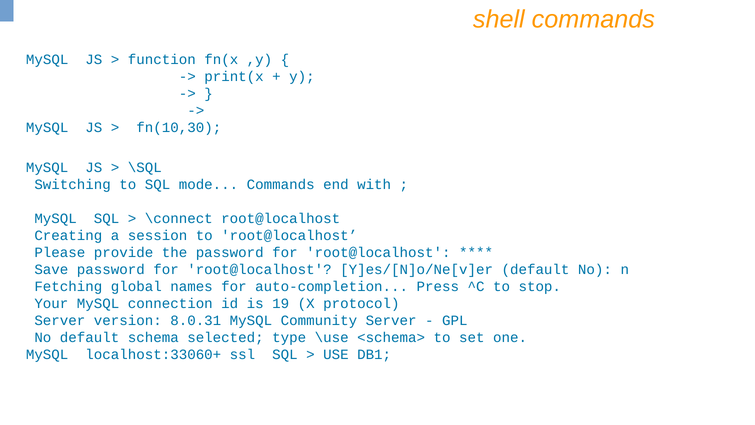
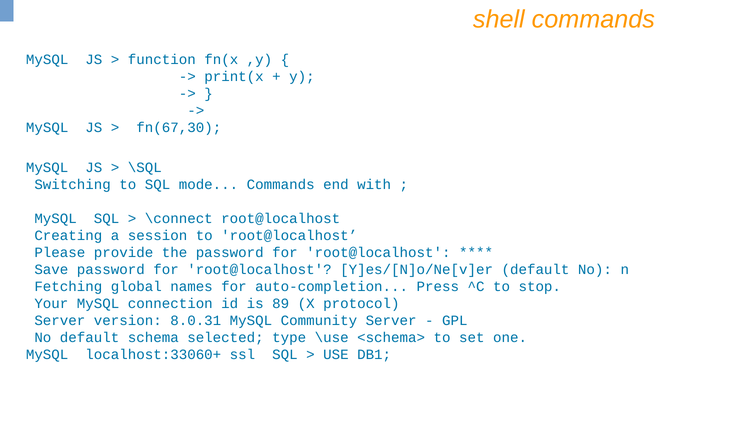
fn(10,30: fn(10,30 -> fn(67,30 (179, 128)
19: 19 -> 89 (281, 303)
